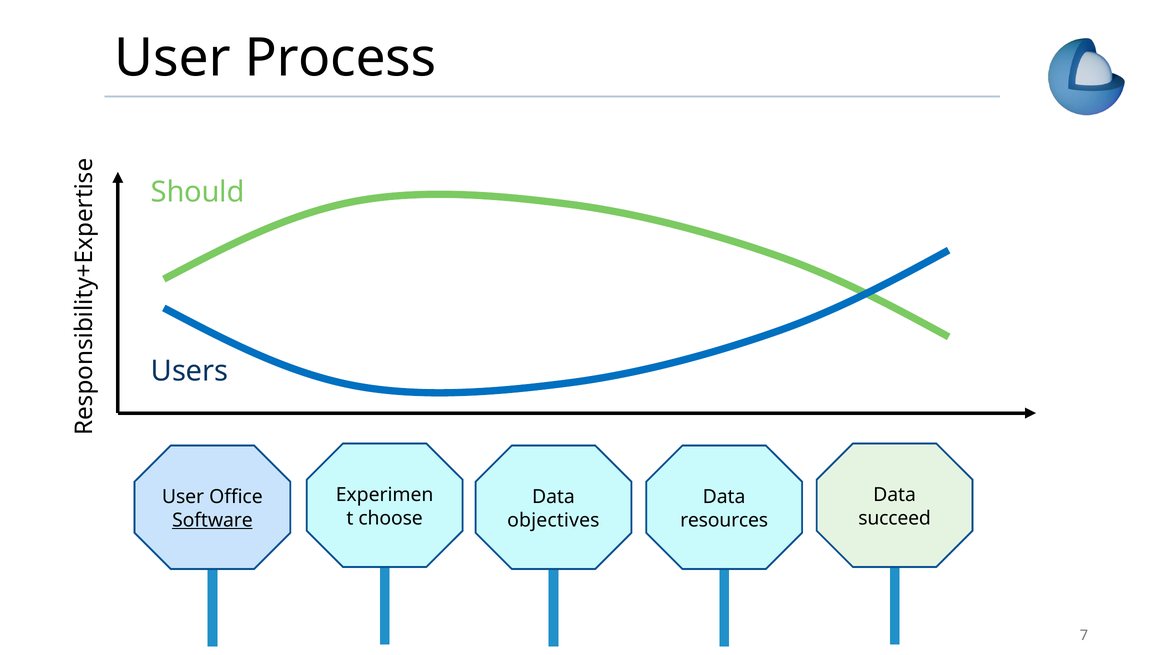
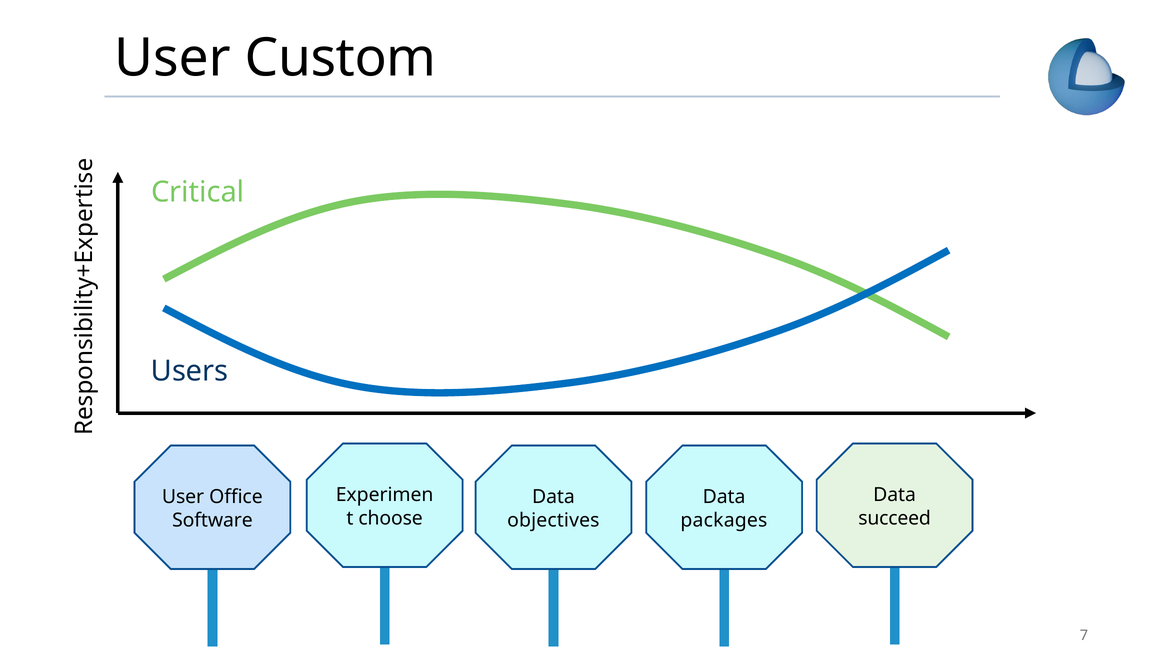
Process: Process -> Custom (341, 58)
Should: Should -> Critical (198, 192)
Software underline: present -> none (212, 520)
resources: resources -> packages (724, 520)
